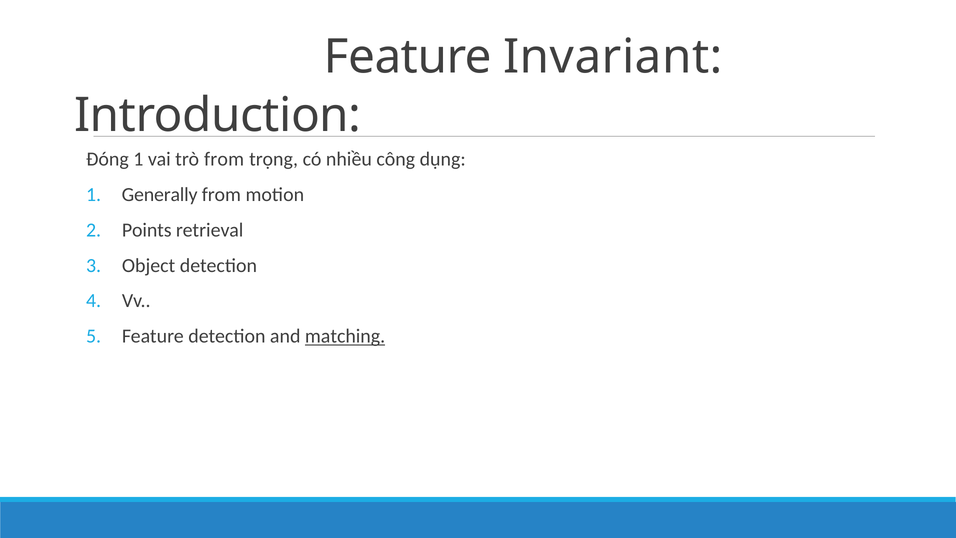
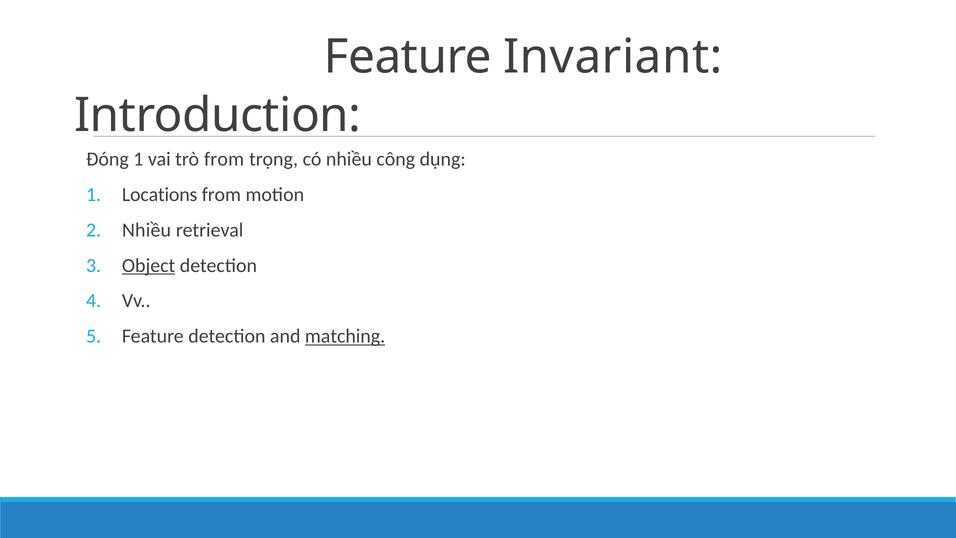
Generally: Generally -> Locations (160, 194)
Points: Points -> Nhiều (147, 230)
Object underline: none -> present (149, 265)
